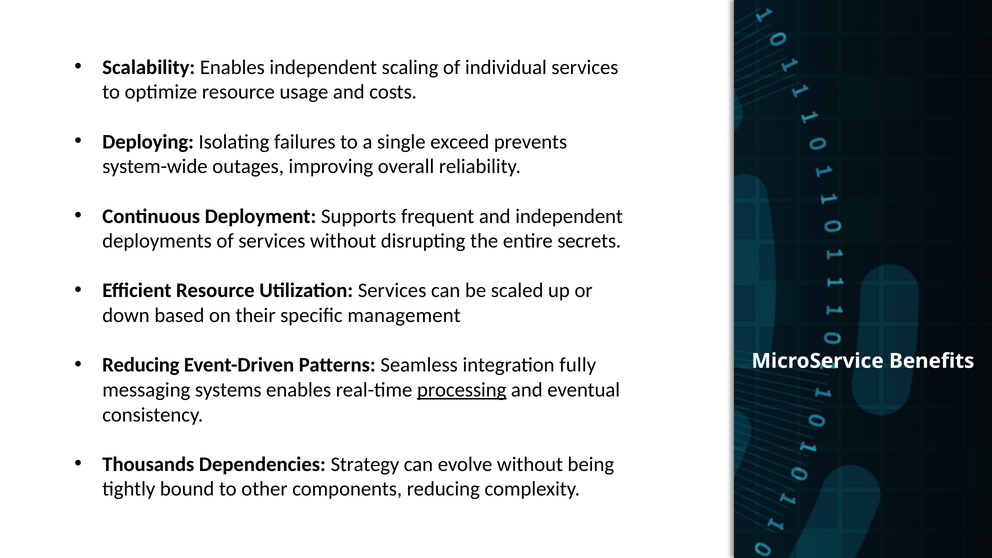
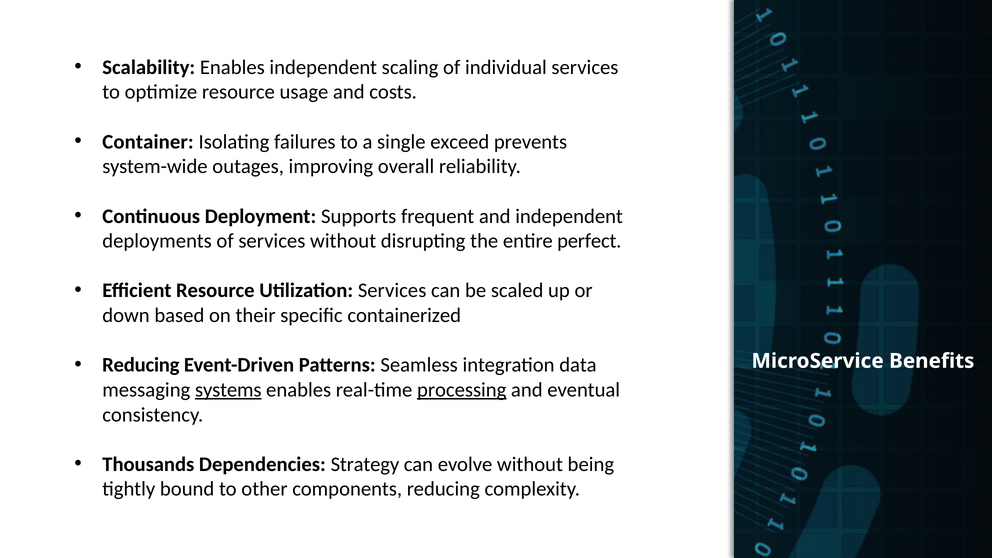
Deploying: Deploying -> Container (148, 142)
secrets: secrets -> perfect (589, 241)
management: management -> containerized (404, 315)
fully: fully -> data (578, 365)
systems underline: none -> present (228, 390)
